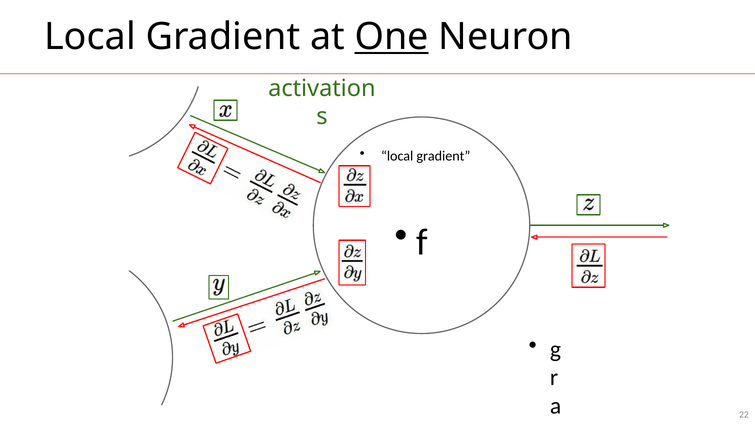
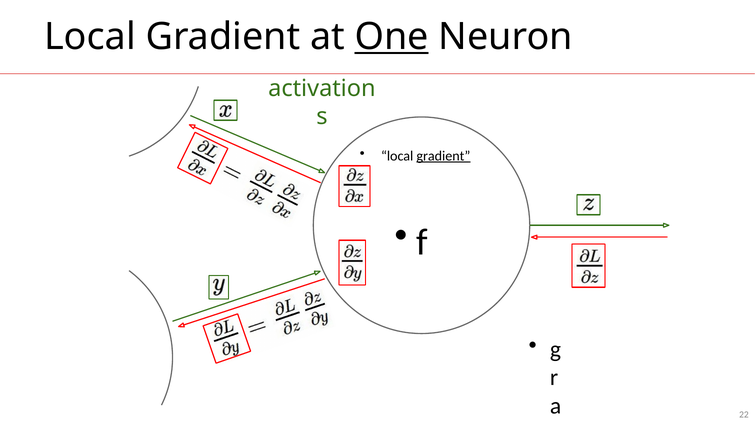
gradient underline: none -> present (443, 156)
